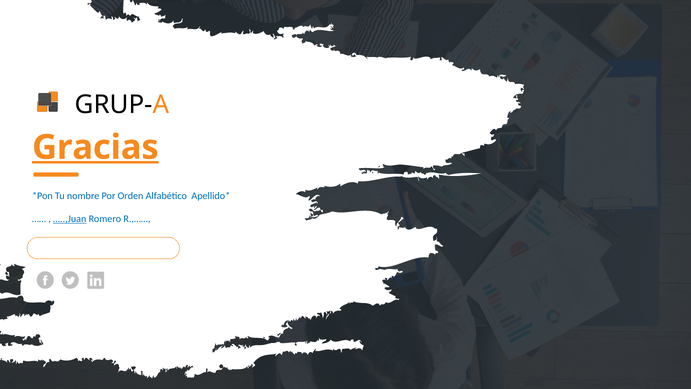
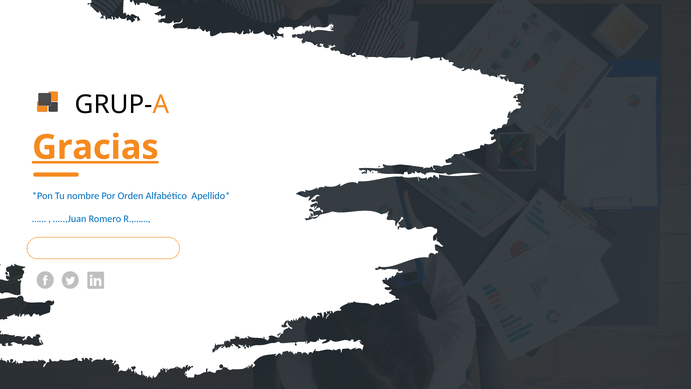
…..,Juan underline: present -> none (70, 219)
